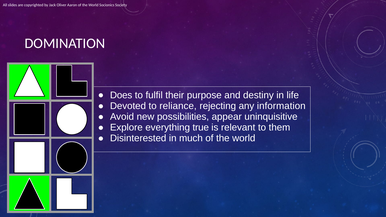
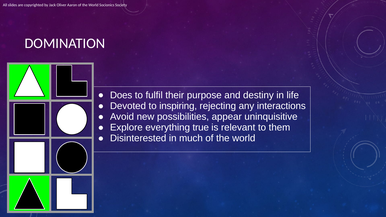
reliance: reliance -> inspiring (178, 106)
information: information -> interactions (281, 106)
